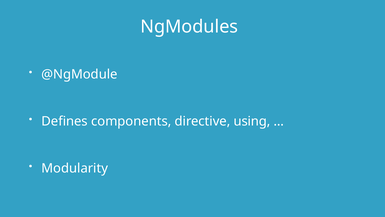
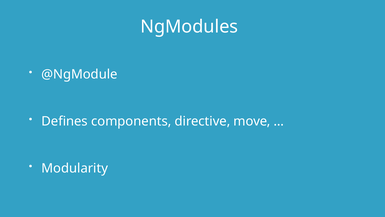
using: using -> move (252, 121)
